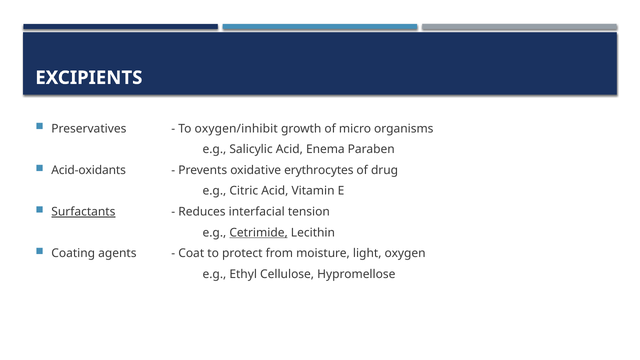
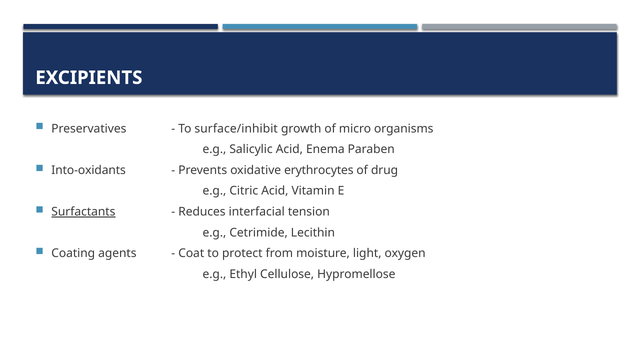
oxygen/inhibit: oxygen/inhibit -> surface/inhibit (236, 129)
Acid-oxidants: Acid-oxidants -> Into-oxidants (89, 170)
Cetrimide underline: present -> none (259, 233)
